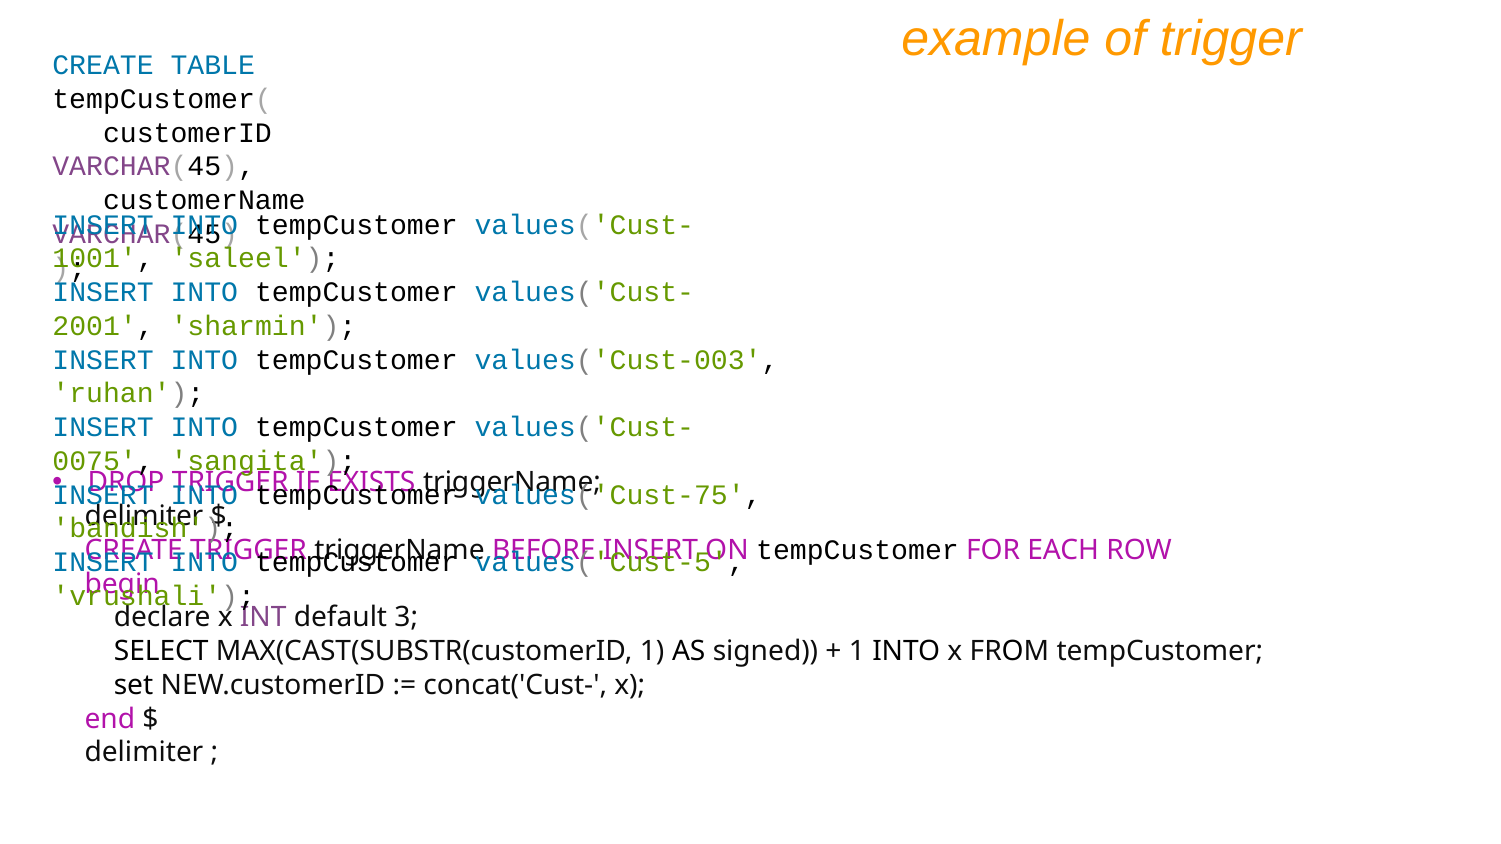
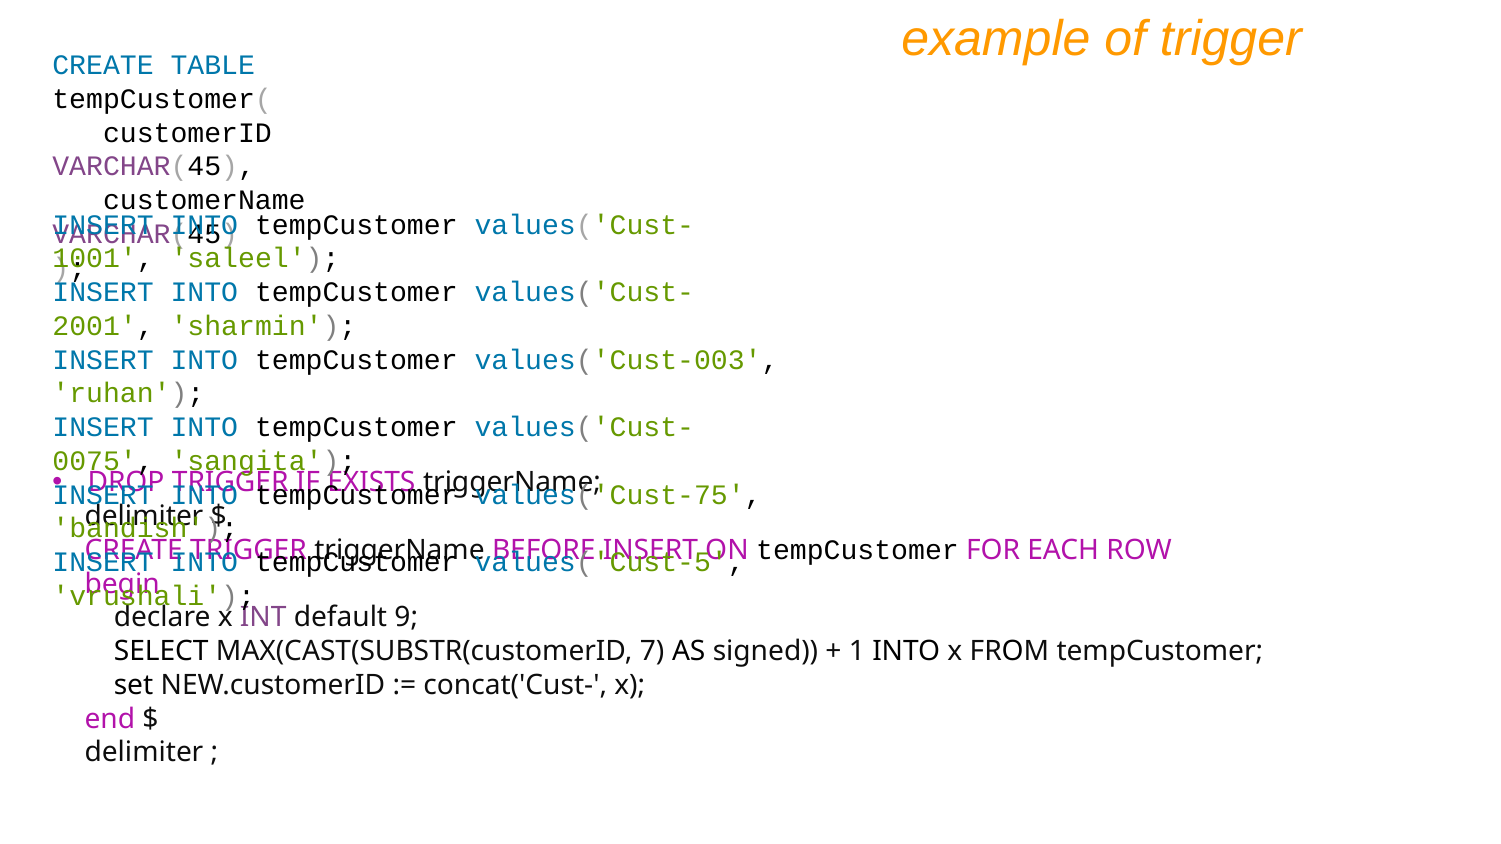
3: 3 -> 9 (406, 618)
MAX(CAST(SUBSTR(customerID 1: 1 -> 7 (652, 652)
